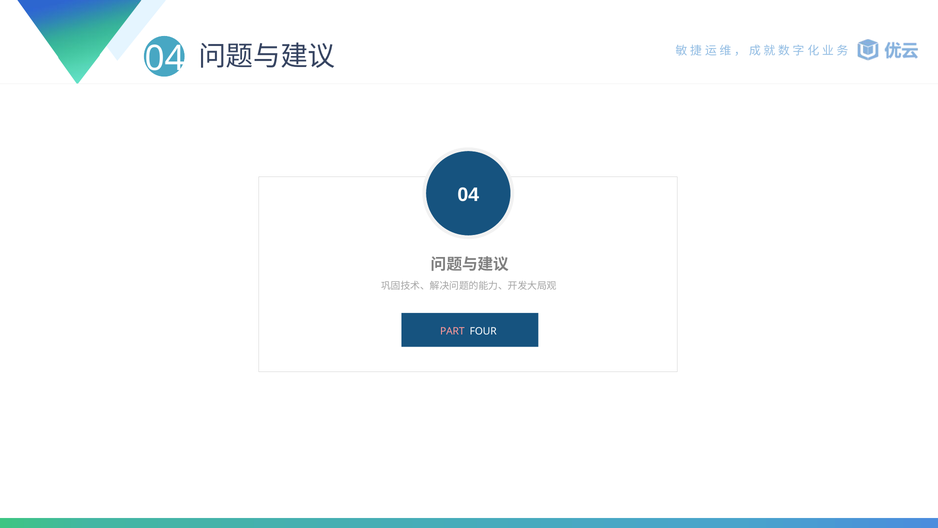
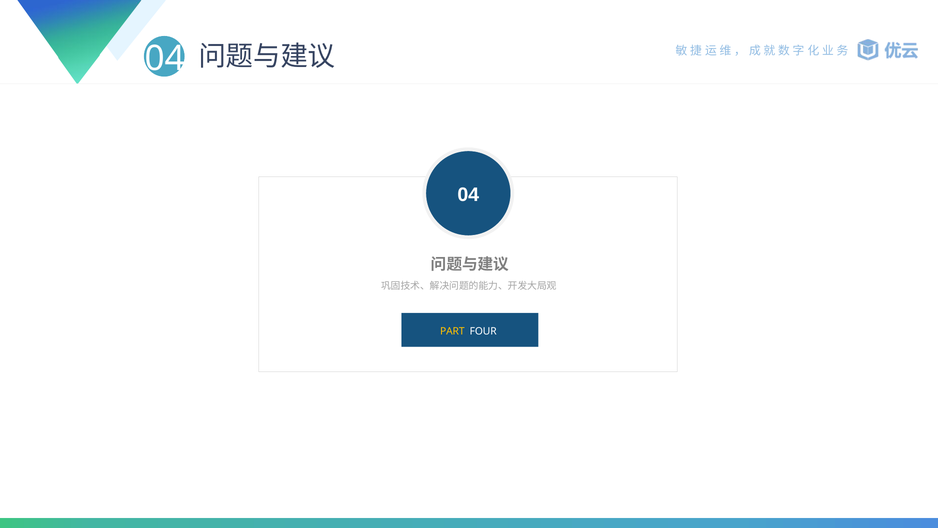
PART colour: pink -> yellow (452, 331)
